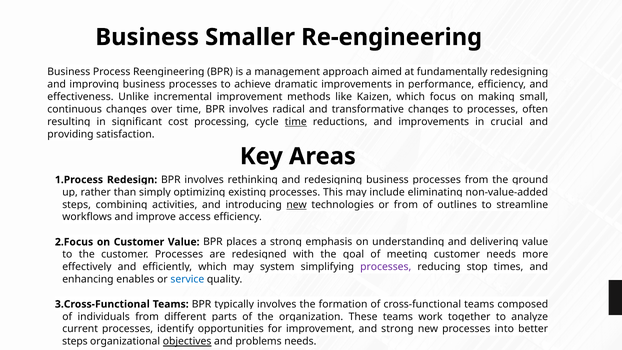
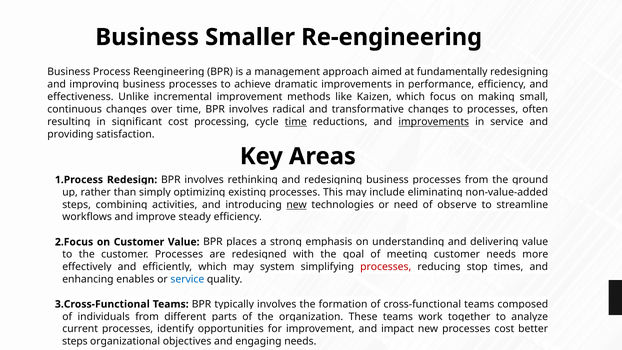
improvements underline: none -> present (434, 122)
in crucial: crucial -> service (507, 122)
or from: from -> need (406, 205)
outlines: outlines -> observe (457, 205)
access: access -> steady (195, 217)
processes colour: purple -> red (386, 267)
and strong: strong -> impact (398, 329)
processes into: into -> cost (504, 329)
objectives underline: present -> none (187, 341)
problems: problems -> engaging (258, 341)
